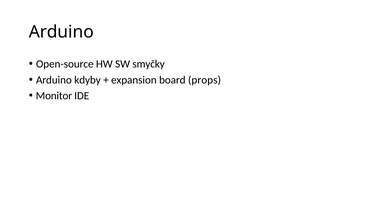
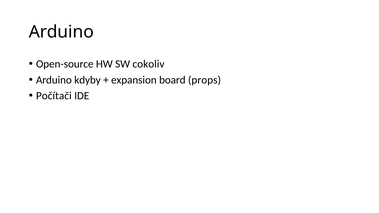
smyčky: smyčky -> cokoliv (148, 64)
Monitor: Monitor -> Počítači (54, 96)
